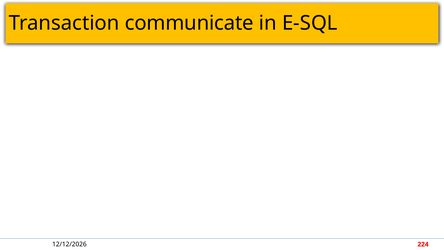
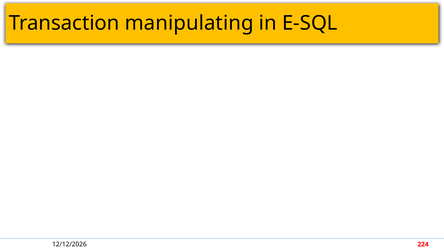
communicate: communicate -> manipulating (189, 23)
